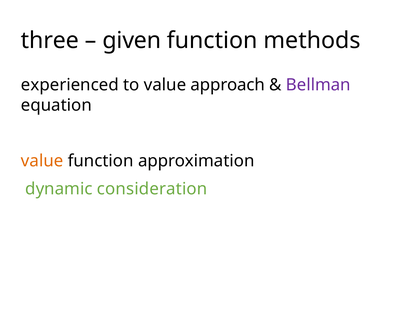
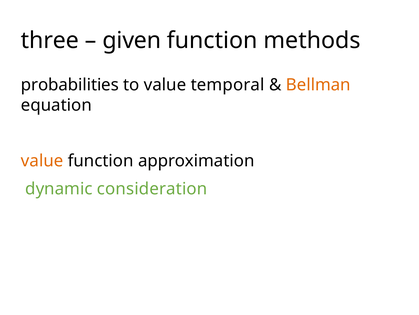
experienced: experienced -> probabilities (70, 85)
approach: approach -> temporal (228, 85)
Bellman colour: purple -> orange (318, 85)
